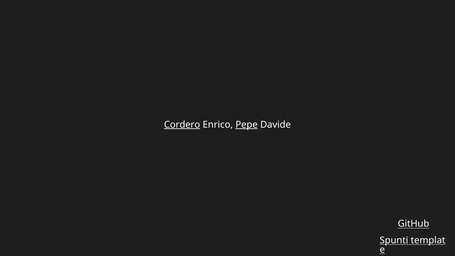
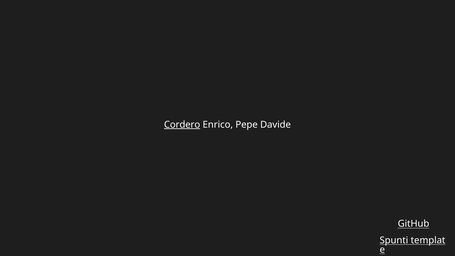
Pepe underline: present -> none (247, 125)
